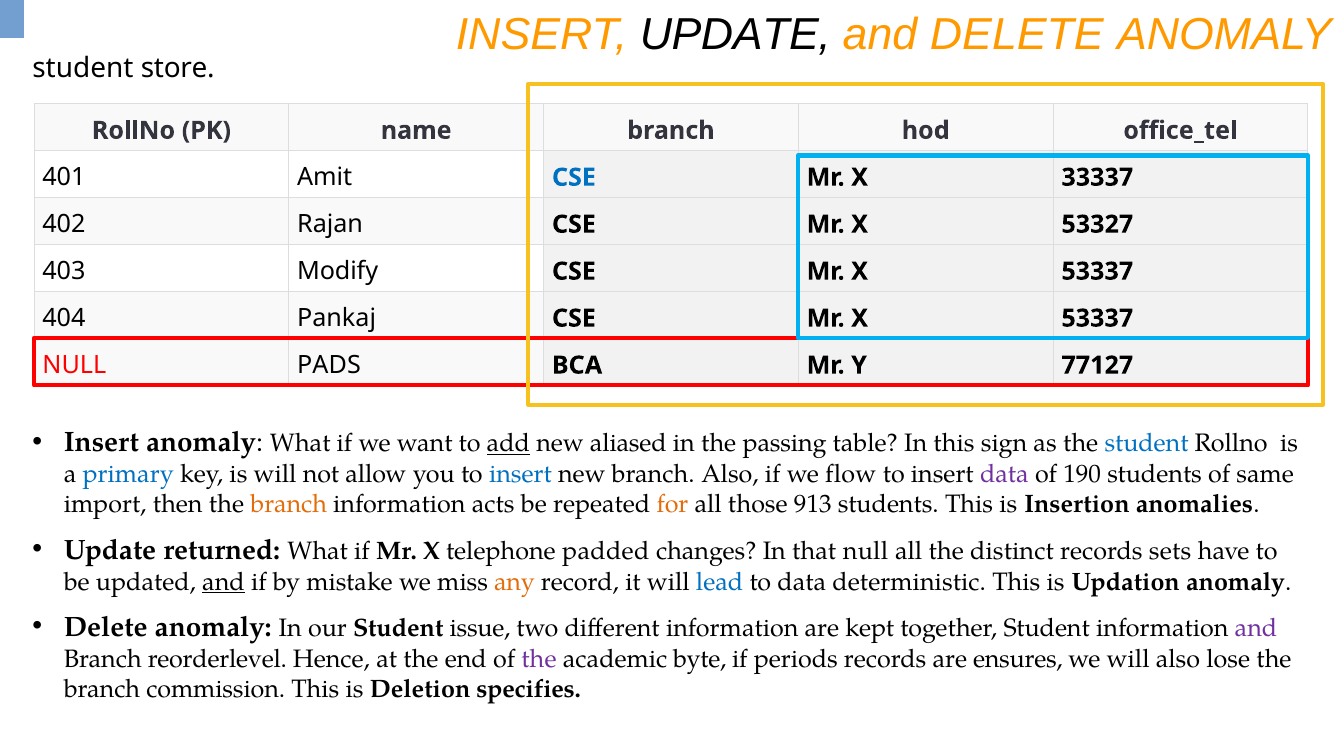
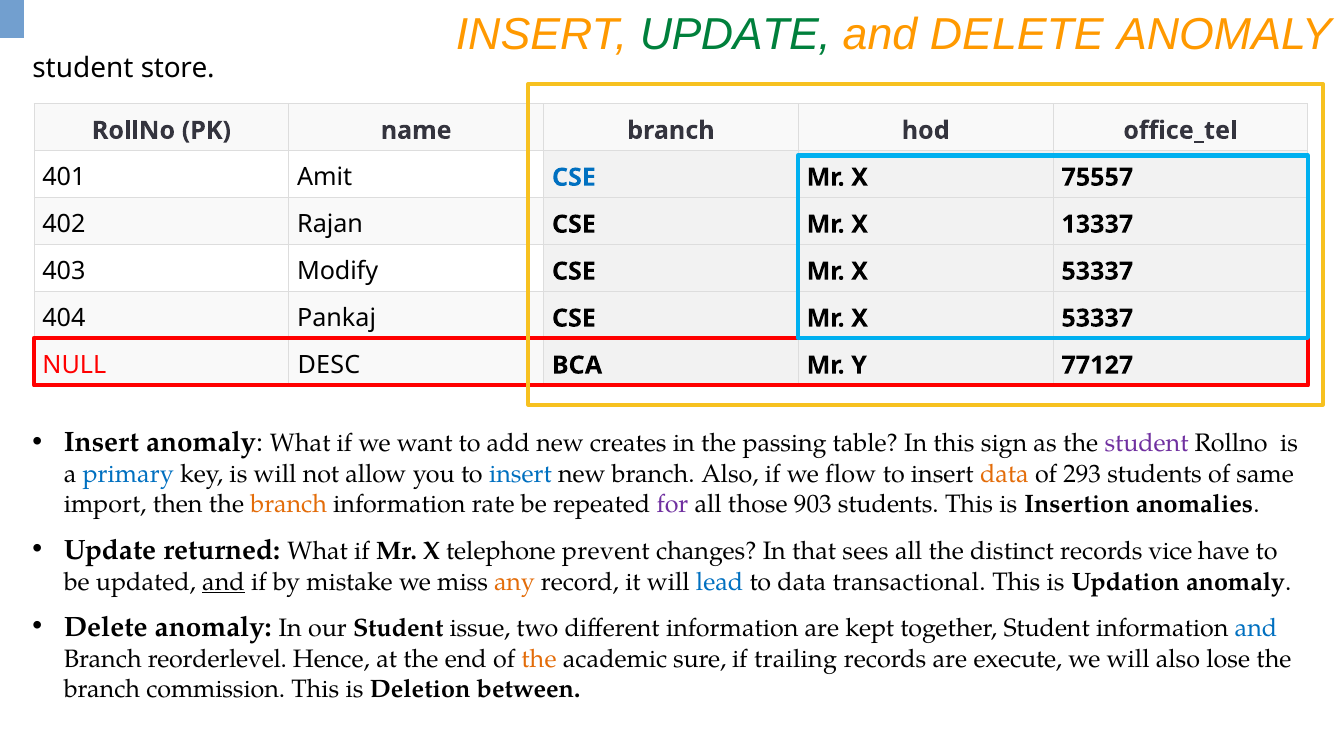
UPDATE colour: black -> green (735, 35)
33337: 33337 -> 75557 (1097, 177)
53327: 53327 -> 13337 (1097, 224)
PADS: PADS -> DESC (329, 365)
add underline: present -> none (508, 444)
aliased: aliased -> creates (628, 444)
student colour: blue -> purple (1147, 444)
data colour: purple -> orange (1004, 474)
190: 190 -> 293 (1082, 474)
acts: acts -> rate (493, 505)
for colour: orange -> purple (672, 505)
913: 913 -> 903 (813, 505)
padded: padded -> prevent (606, 551)
that null: null -> sees (866, 551)
sets: sets -> vice (1170, 551)
deterministic: deterministic -> transactional (909, 582)
and colour: purple -> blue (1256, 628)
the colour: purple -> orange (539, 659)
byte: byte -> sure (700, 659)
periods: periods -> trailing (796, 659)
ensures: ensures -> execute (1018, 659)
specifies: specifies -> between (529, 689)
